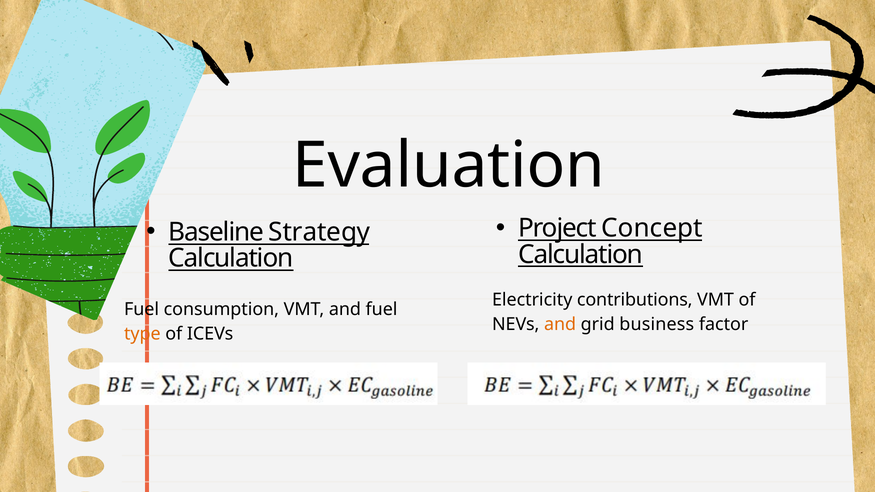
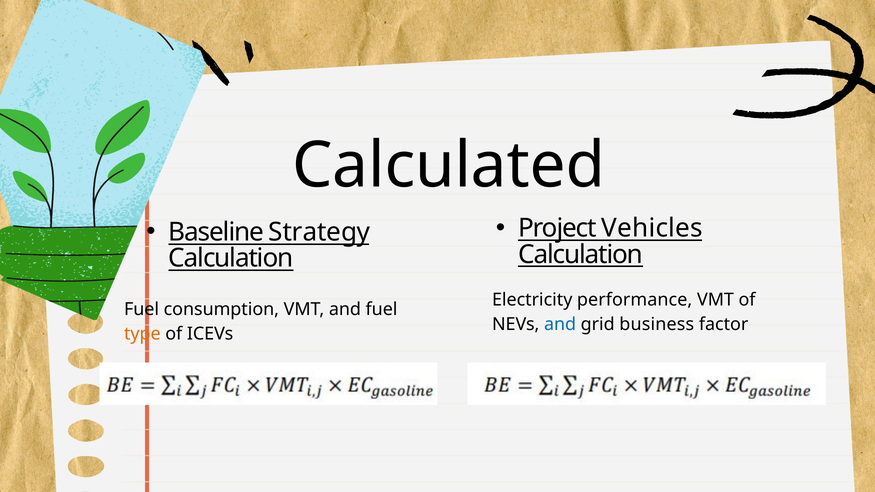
Evaluation: Evaluation -> Calculated (449, 165)
Concept: Concept -> Vehicles (652, 228)
contributions: contributions -> performance (635, 300)
and colour: orange -> blue (560, 324)
